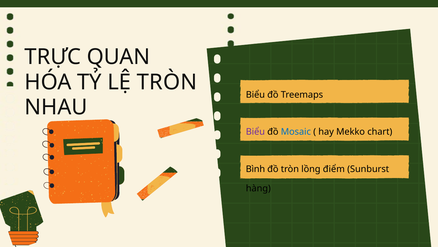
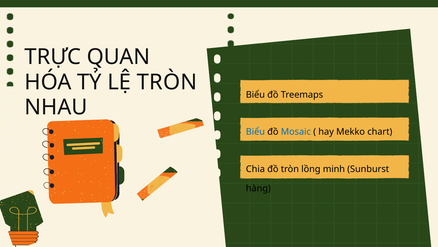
Biểu colour: purple -> blue (255, 132)
Bình: Bình -> Chia (255, 169)
điểm: điểm -> minh (334, 169)
